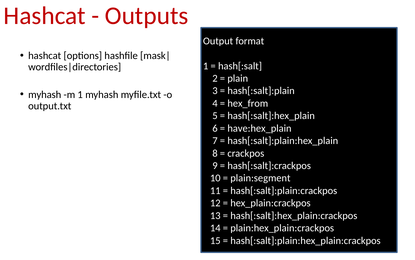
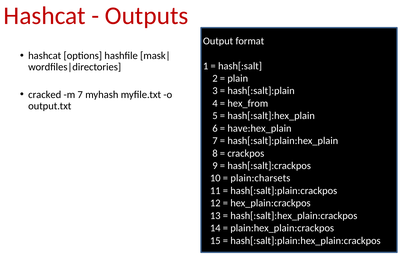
myhash: myhash -> cracked (45, 94)
m 1: 1 -> 7 (80, 94)
plain:segment: plain:segment -> plain:charsets (260, 178)
